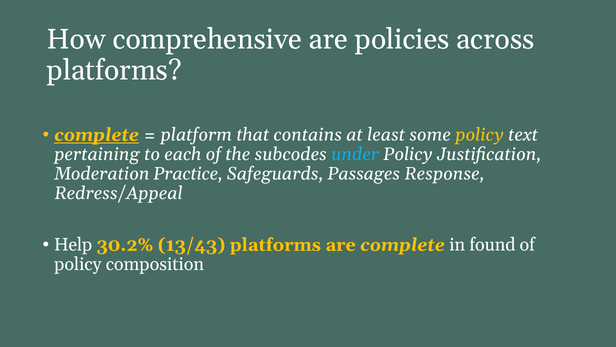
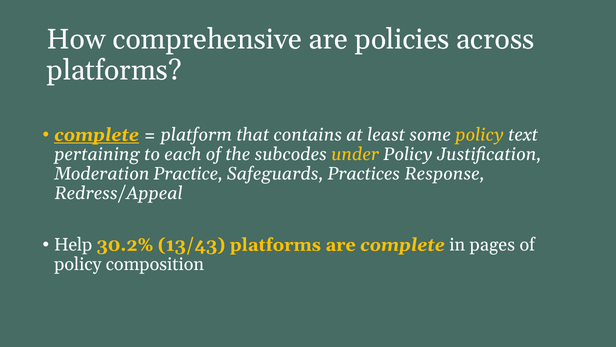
under colour: light blue -> yellow (355, 154)
Passages: Passages -> Practices (364, 173)
found: found -> pages (492, 245)
